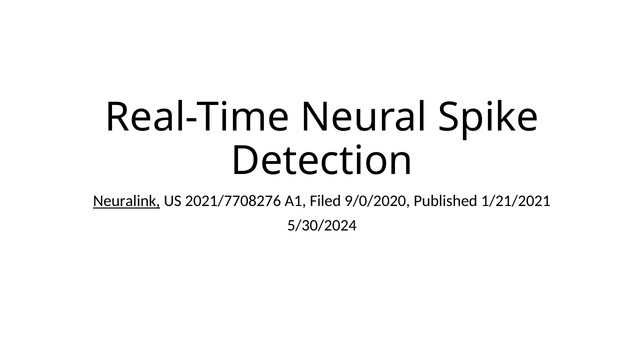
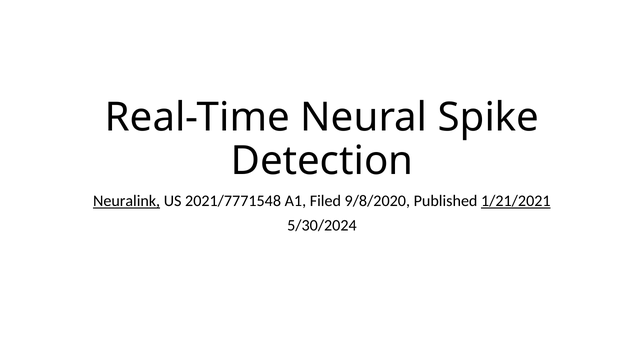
2021/7708276: 2021/7708276 -> 2021/7771548 (233, 201)
9/0/2020: 9/0/2020 -> 9/8/2020 (377, 201)
1/21/2021 underline: none -> present (516, 201)
